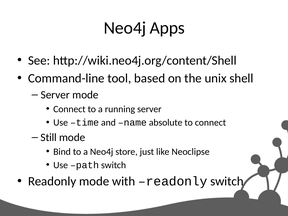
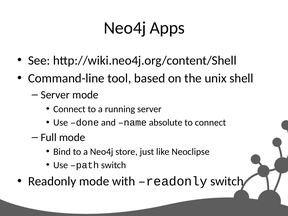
time: time -> done (85, 123)
Still: Still -> Full (49, 137)
